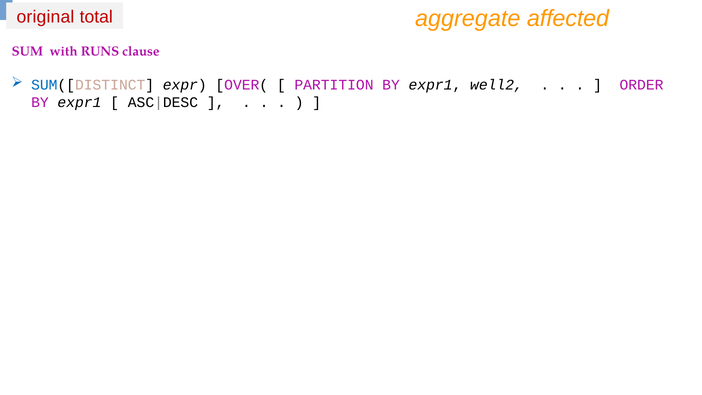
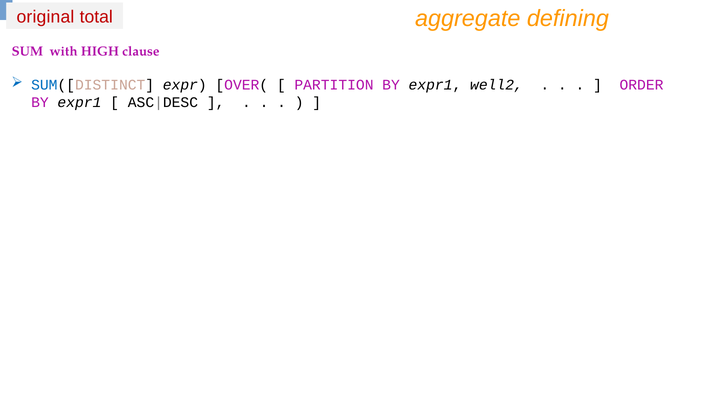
affected: affected -> defining (568, 18)
RUNS: RUNS -> HIGH (100, 51)
